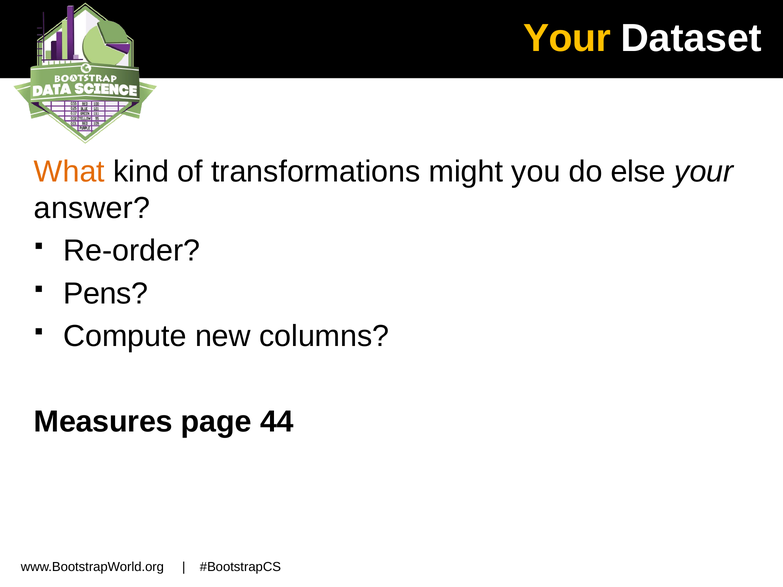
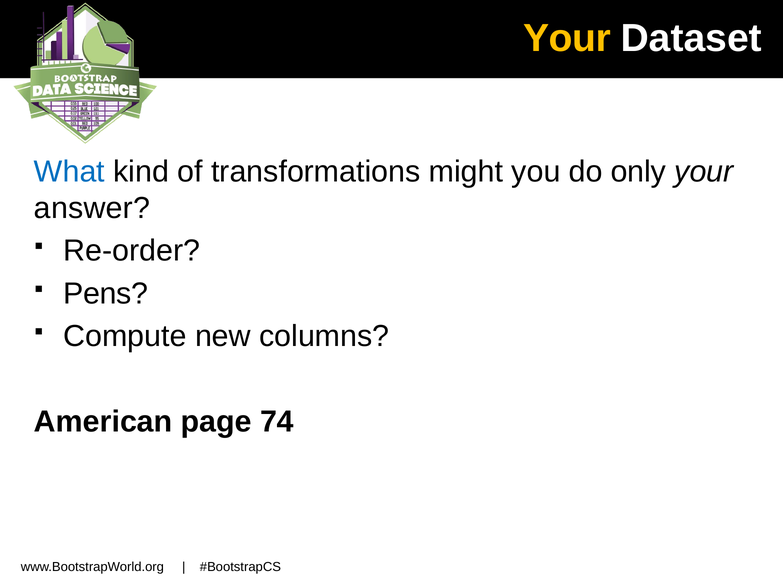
What colour: orange -> blue (69, 172)
else: else -> only (638, 172)
Measures: Measures -> American (103, 422)
44: 44 -> 74 (277, 422)
